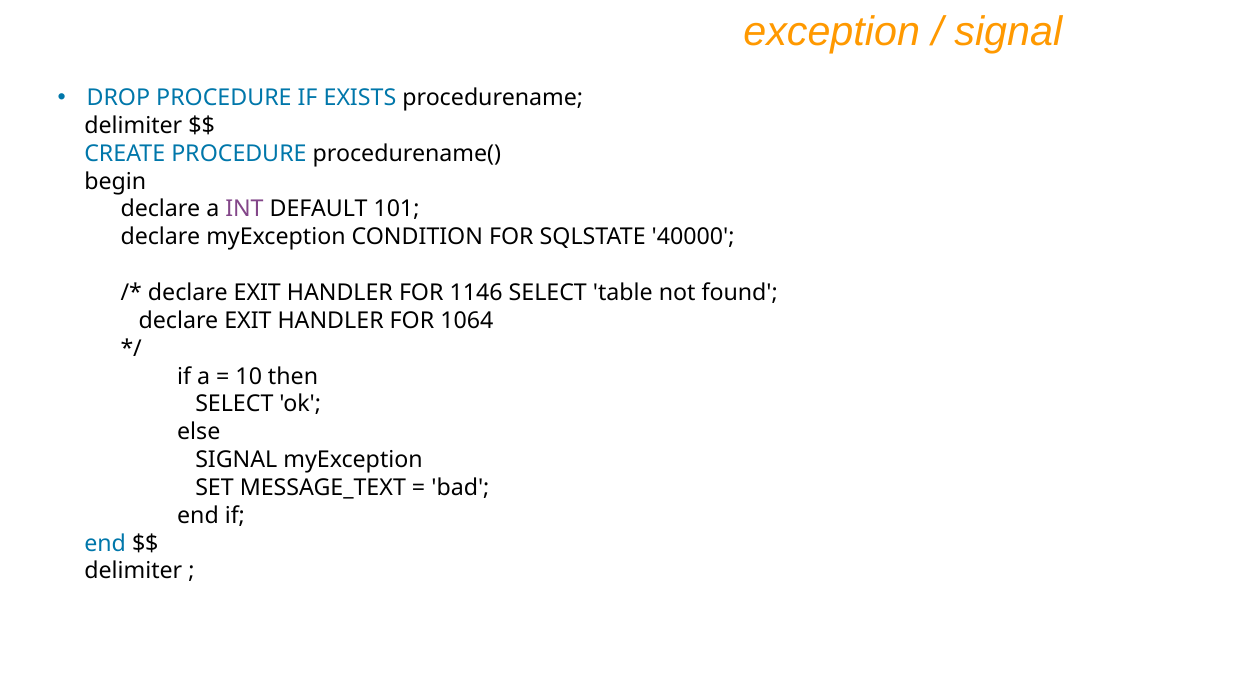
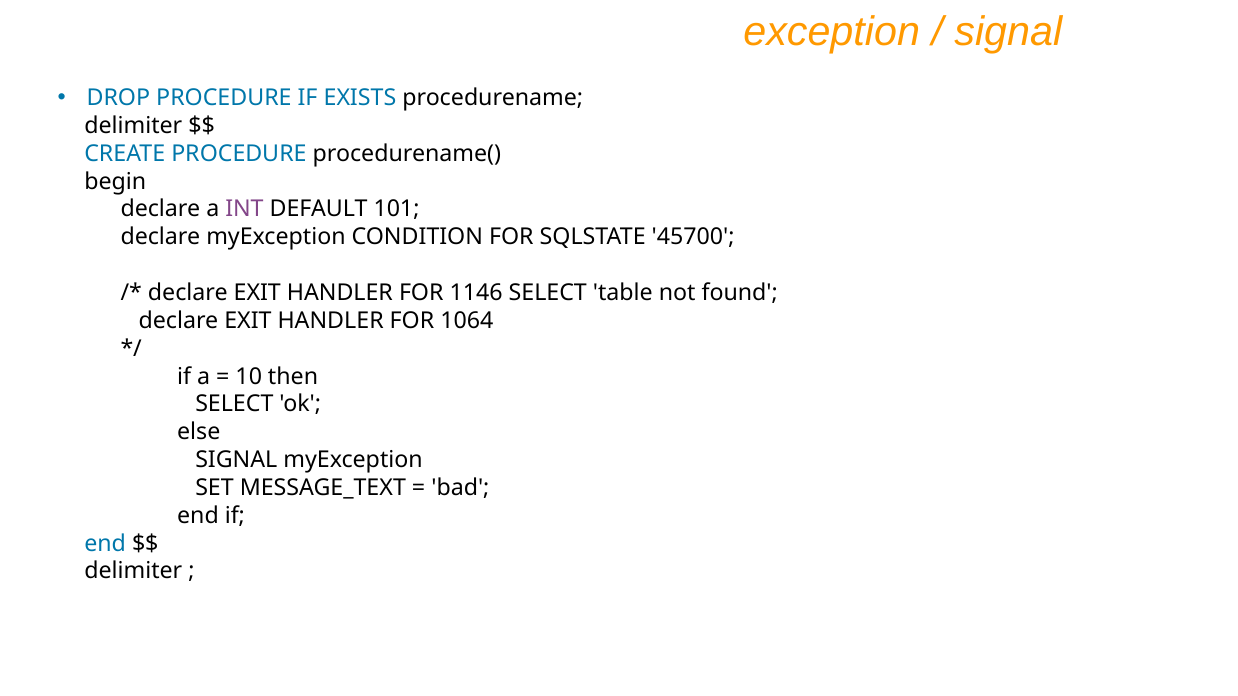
40000: 40000 -> 45700 (693, 237)
